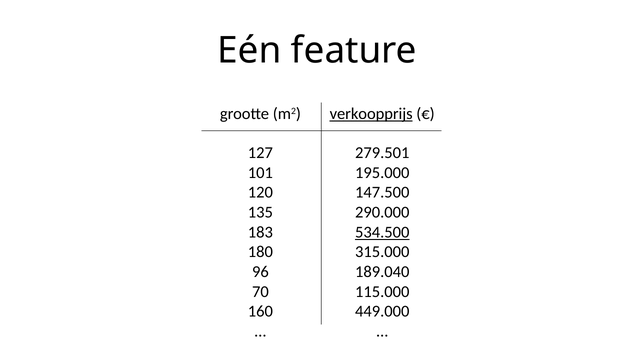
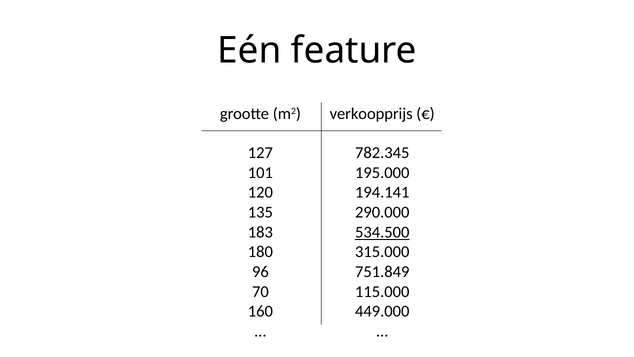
verkoopprijs underline: present -> none (371, 114)
279.501: 279.501 -> 782.345 (382, 153)
147.500: 147.500 -> 194.141 (382, 192)
189.040: 189.040 -> 751.849 (382, 272)
